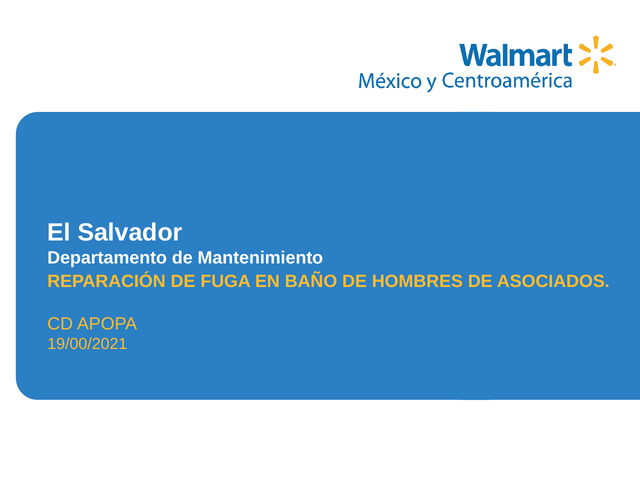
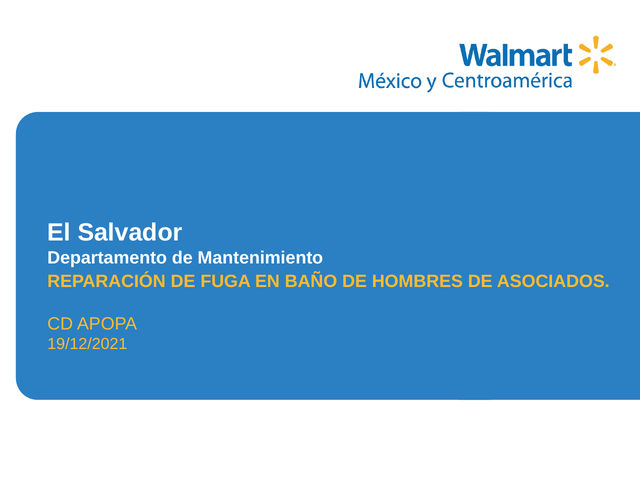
19/00/2021: 19/00/2021 -> 19/12/2021 (87, 344)
